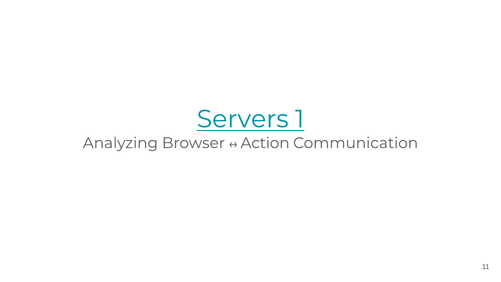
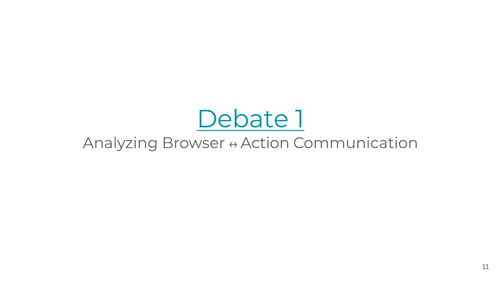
Servers: Servers -> Debate (243, 119)
